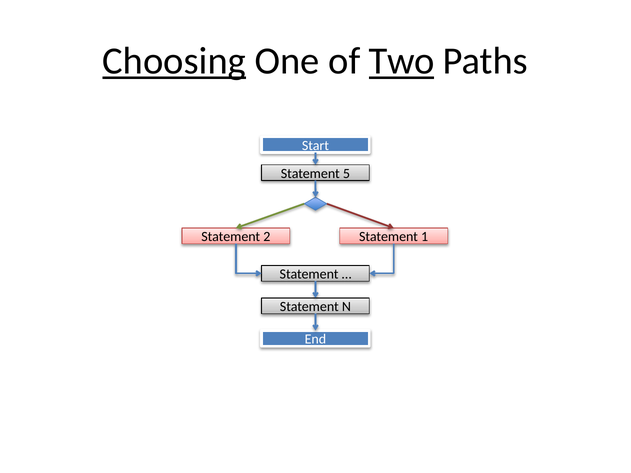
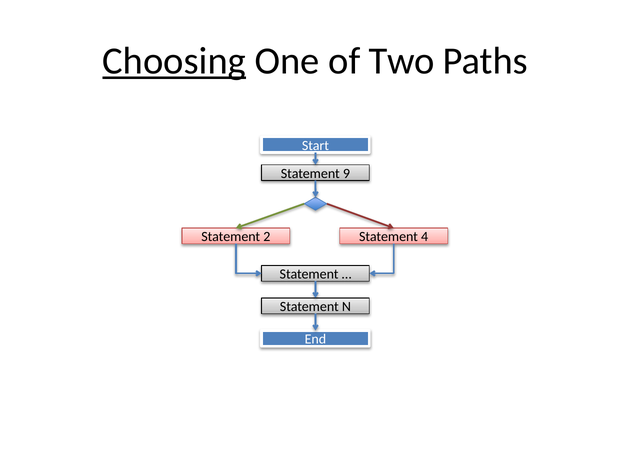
Two underline: present -> none (402, 61)
5: 5 -> 9 (346, 174)
1: 1 -> 4 (425, 237)
